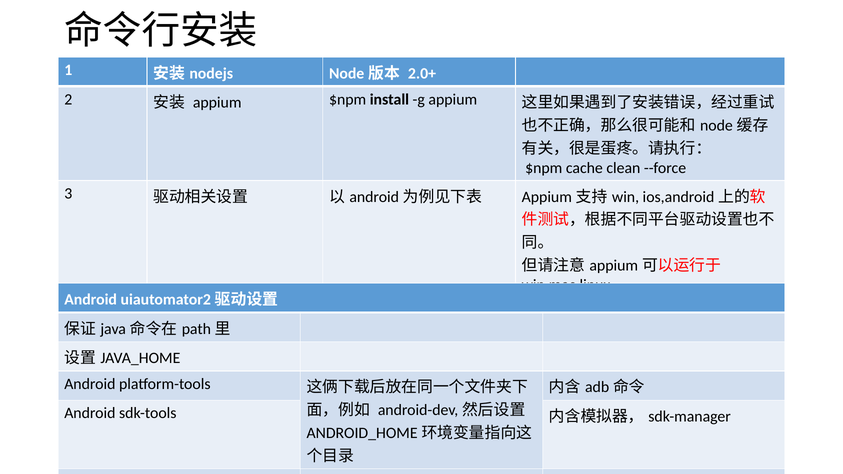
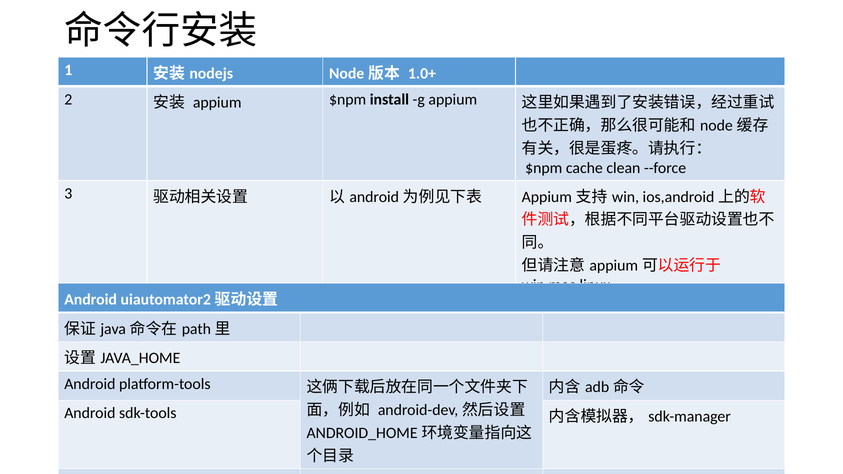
2.0+: 2.0+ -> 1.0+ (422, 73)
